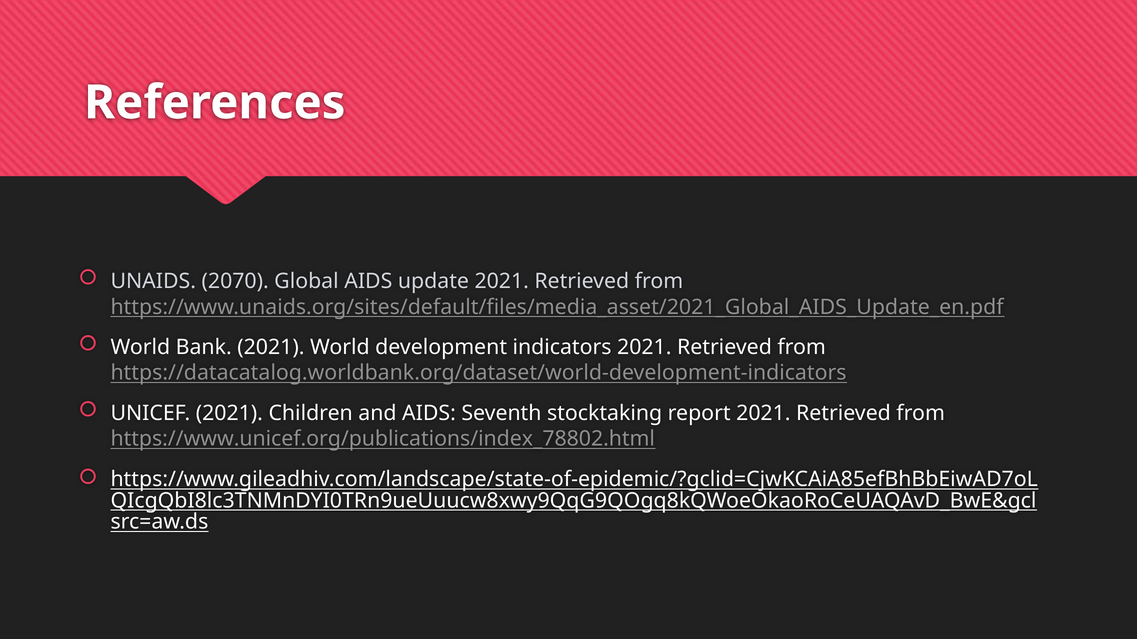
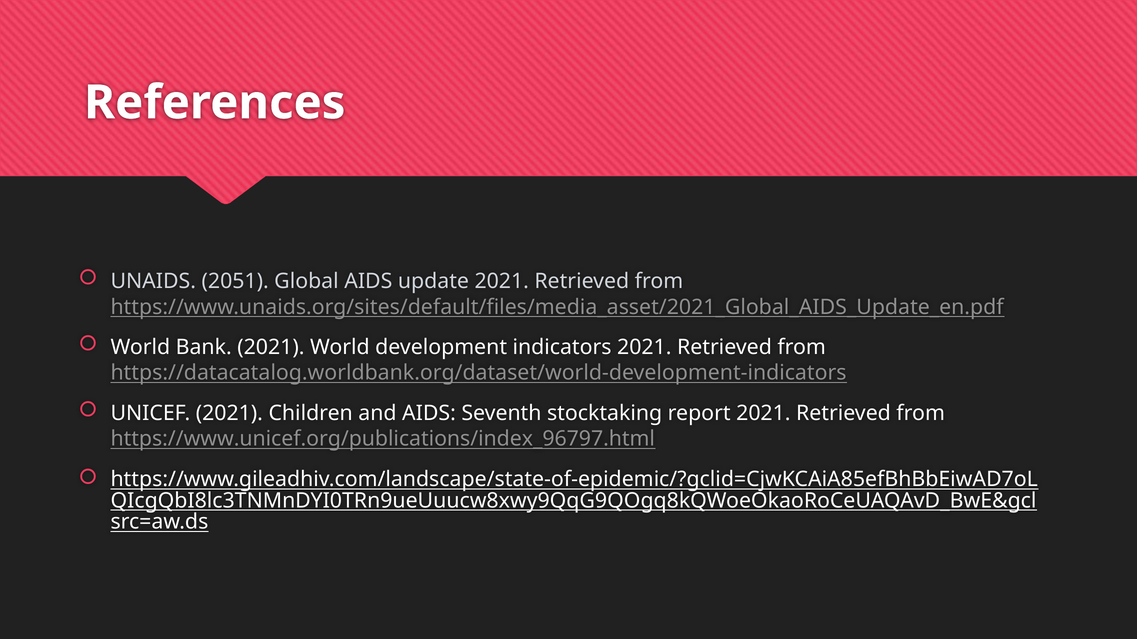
2070: 2070 -> 2051 (235, 282)
https://www.unicef.org/publications/index_78802.html: https://www.unicef.org/publications/index_78802.html -> https://www.unicef.org/publications/index_96797.html (383, 439)
